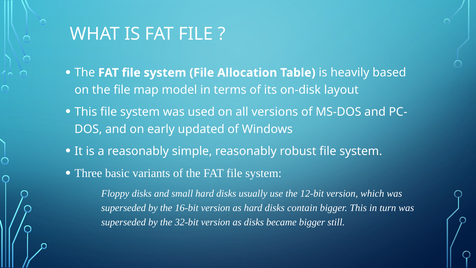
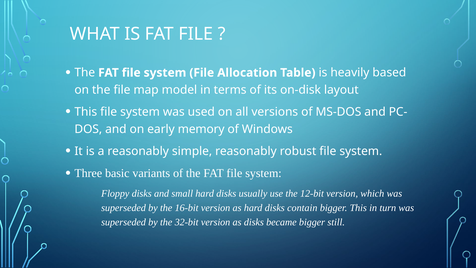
updated: updated -> memory (201, 129)
